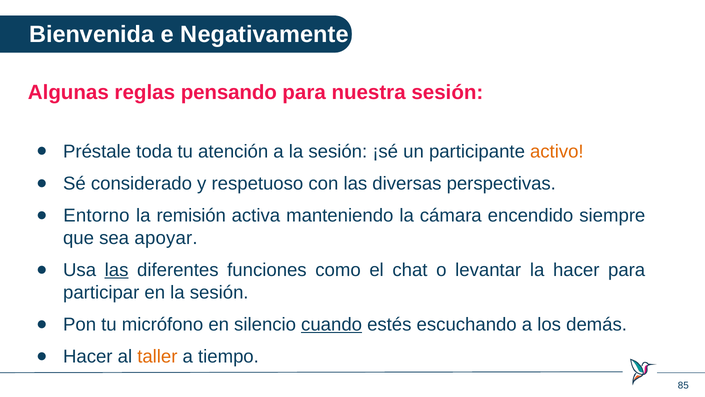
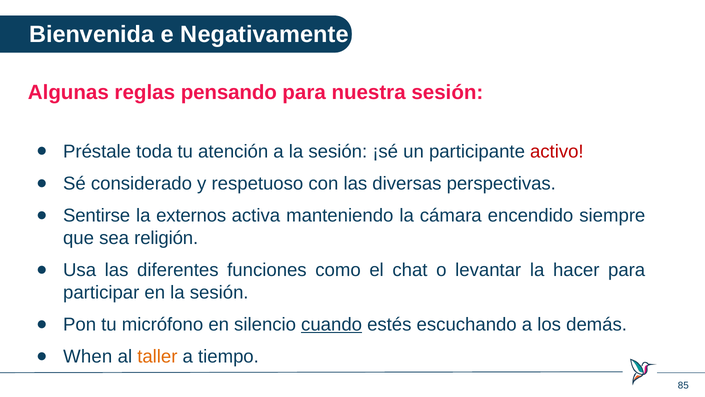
activo colour: orange -> red (557, 151)
Entorno: Entorno -> Sentirse (97, 215)
remisión: remisión -> externos (191, 215)
apoyar: apoyar -> religión (166, 238)
las underline: present -> none (117, 270)
Hacer: Hacer -> When (88, 356)
